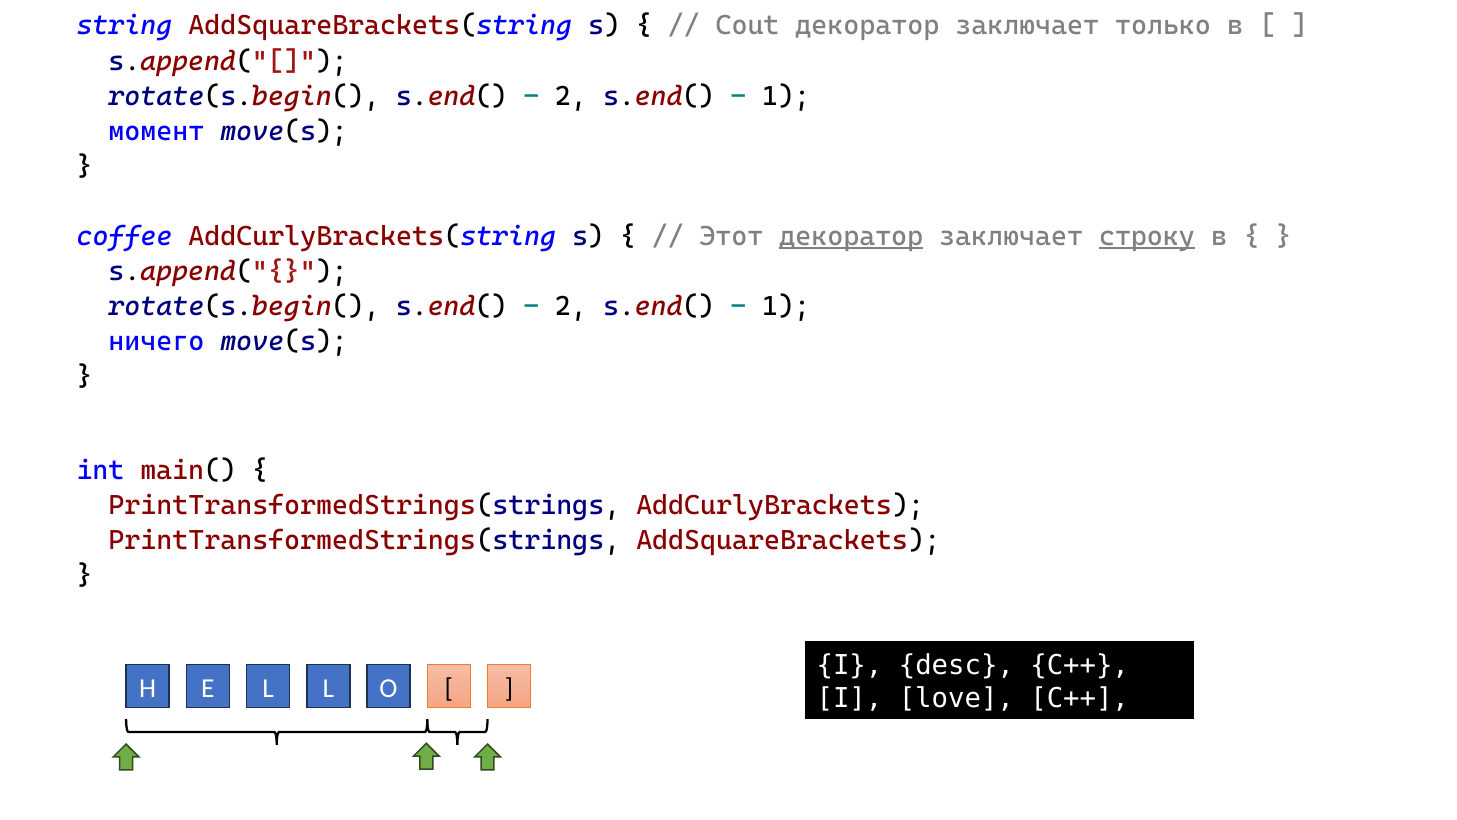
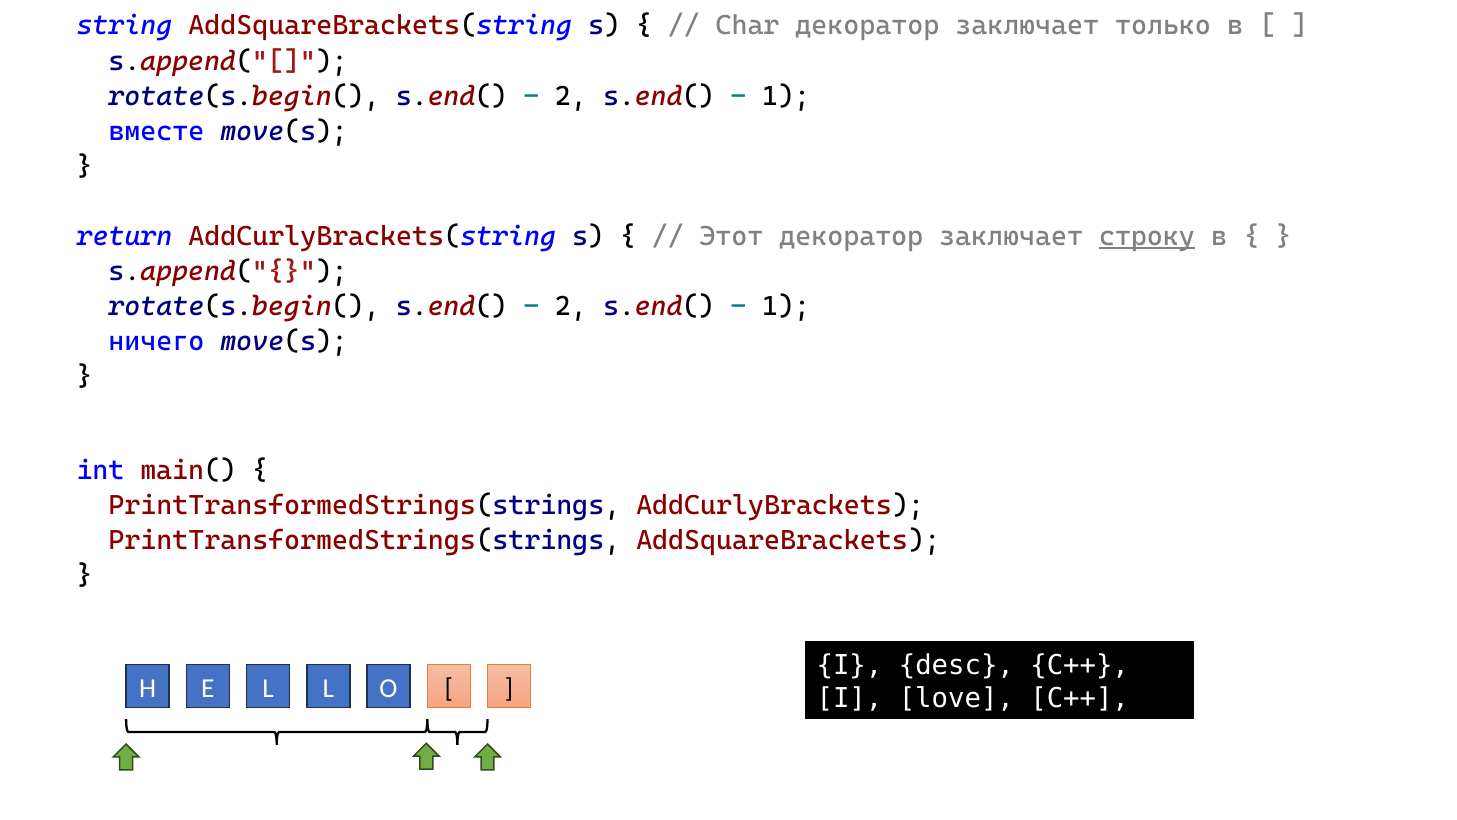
Cout: Cout -> Char (748, 26)
момент: момент -> вместе (156, 131)
coffee: coffee -> return (125, 236)
декоратор underline: present -> none (851, 236)
